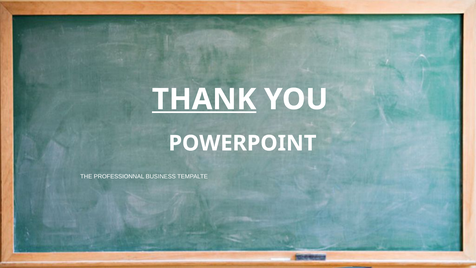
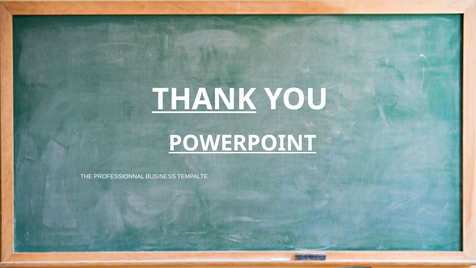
POWERPOINT underline: none -> present (242, 143)
